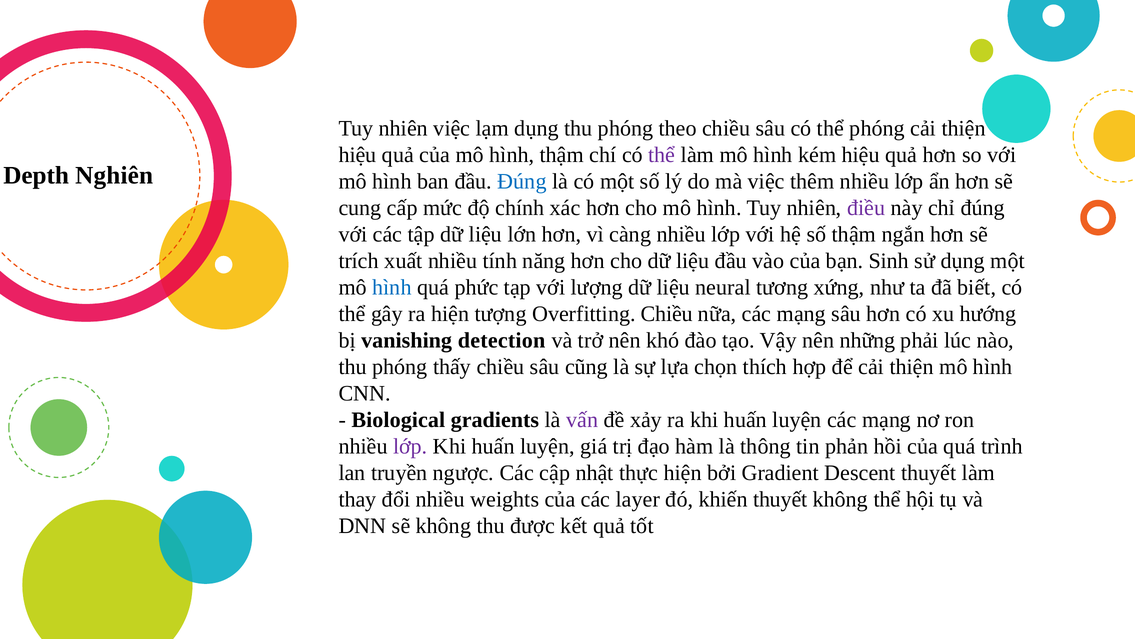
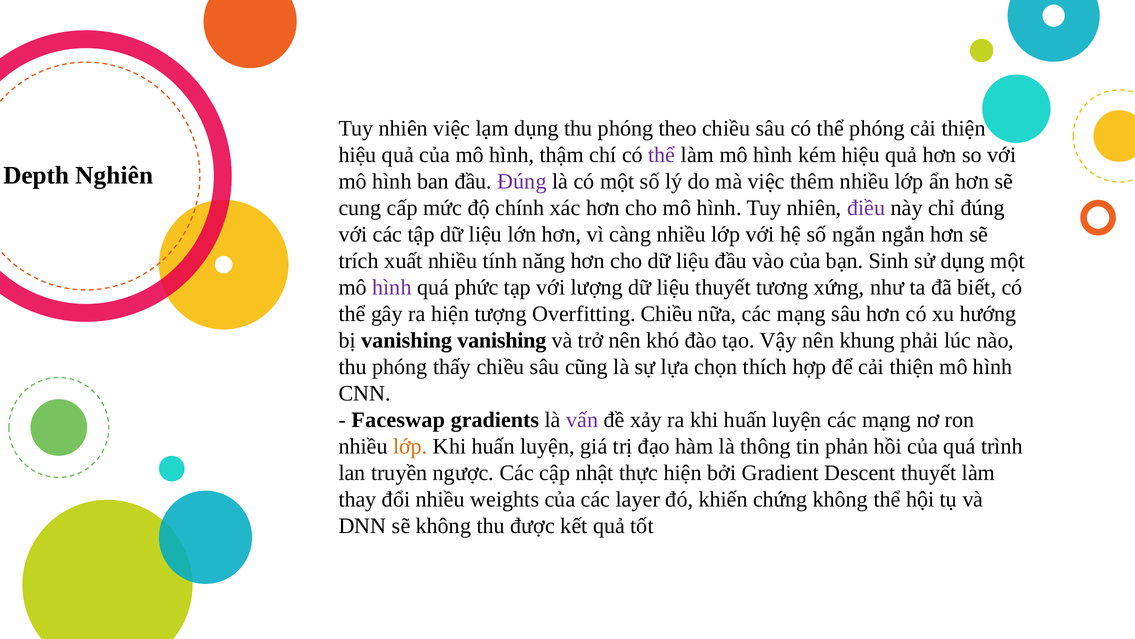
Đúng colour: blue -> purple (522, 181)
số thậm: thậm -> ngắn (854, 234)
hình colour: blue -> purple (392, 287)
liệu neural: neural -> thuyết (723, 287)
vanishing detection: detection -> vanishing (502, 340)
những: những -> khung (867, 340)
Biological: Biological -> Faceswap (398, 420)
lớp colour: purple -> orange (410, 446)
khiến thuyết: thuyết -> chứng (780, 499)
